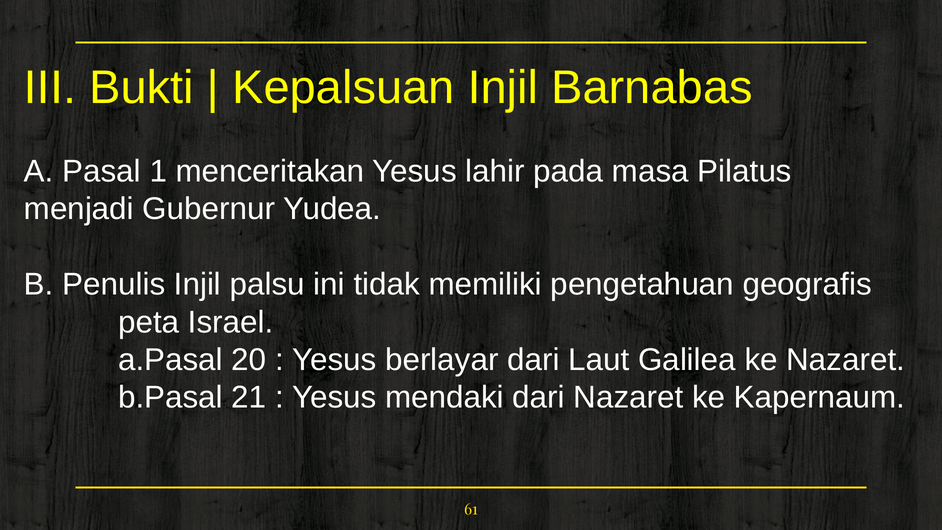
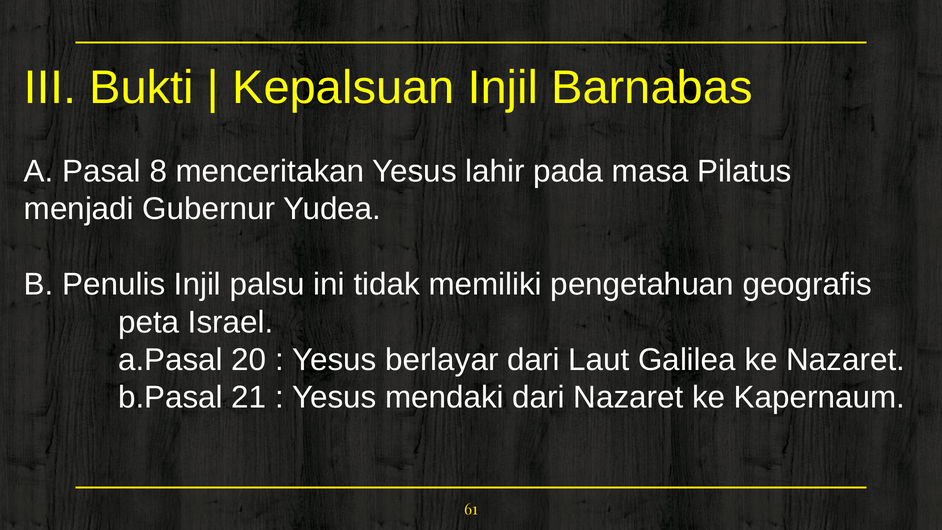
1: 1 -> 8 (158, 171)
